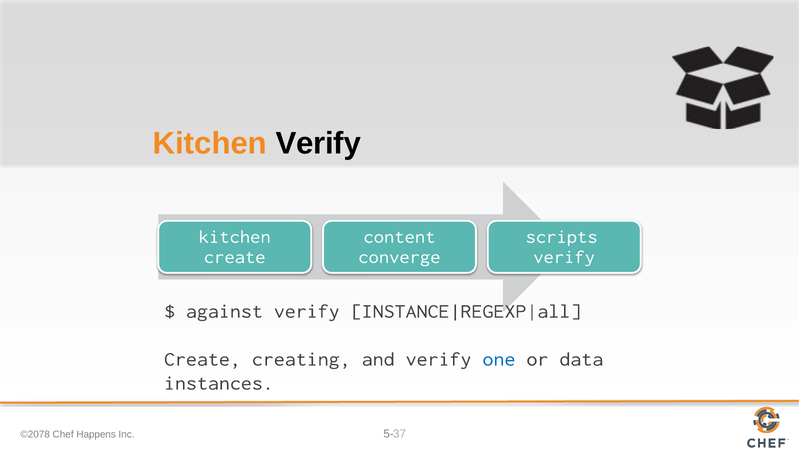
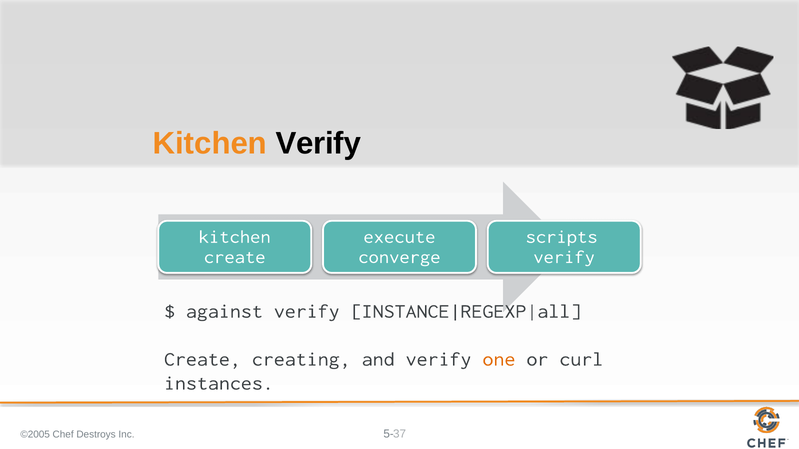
content: content -> execute (399, 237)
one colour: blue -> orange (499, 359)
data: data -> curl (581, 359)
©2078: ©2078 -> ©2005 (35, 435)
Happens: Happens -> Destroys (96, 435)
